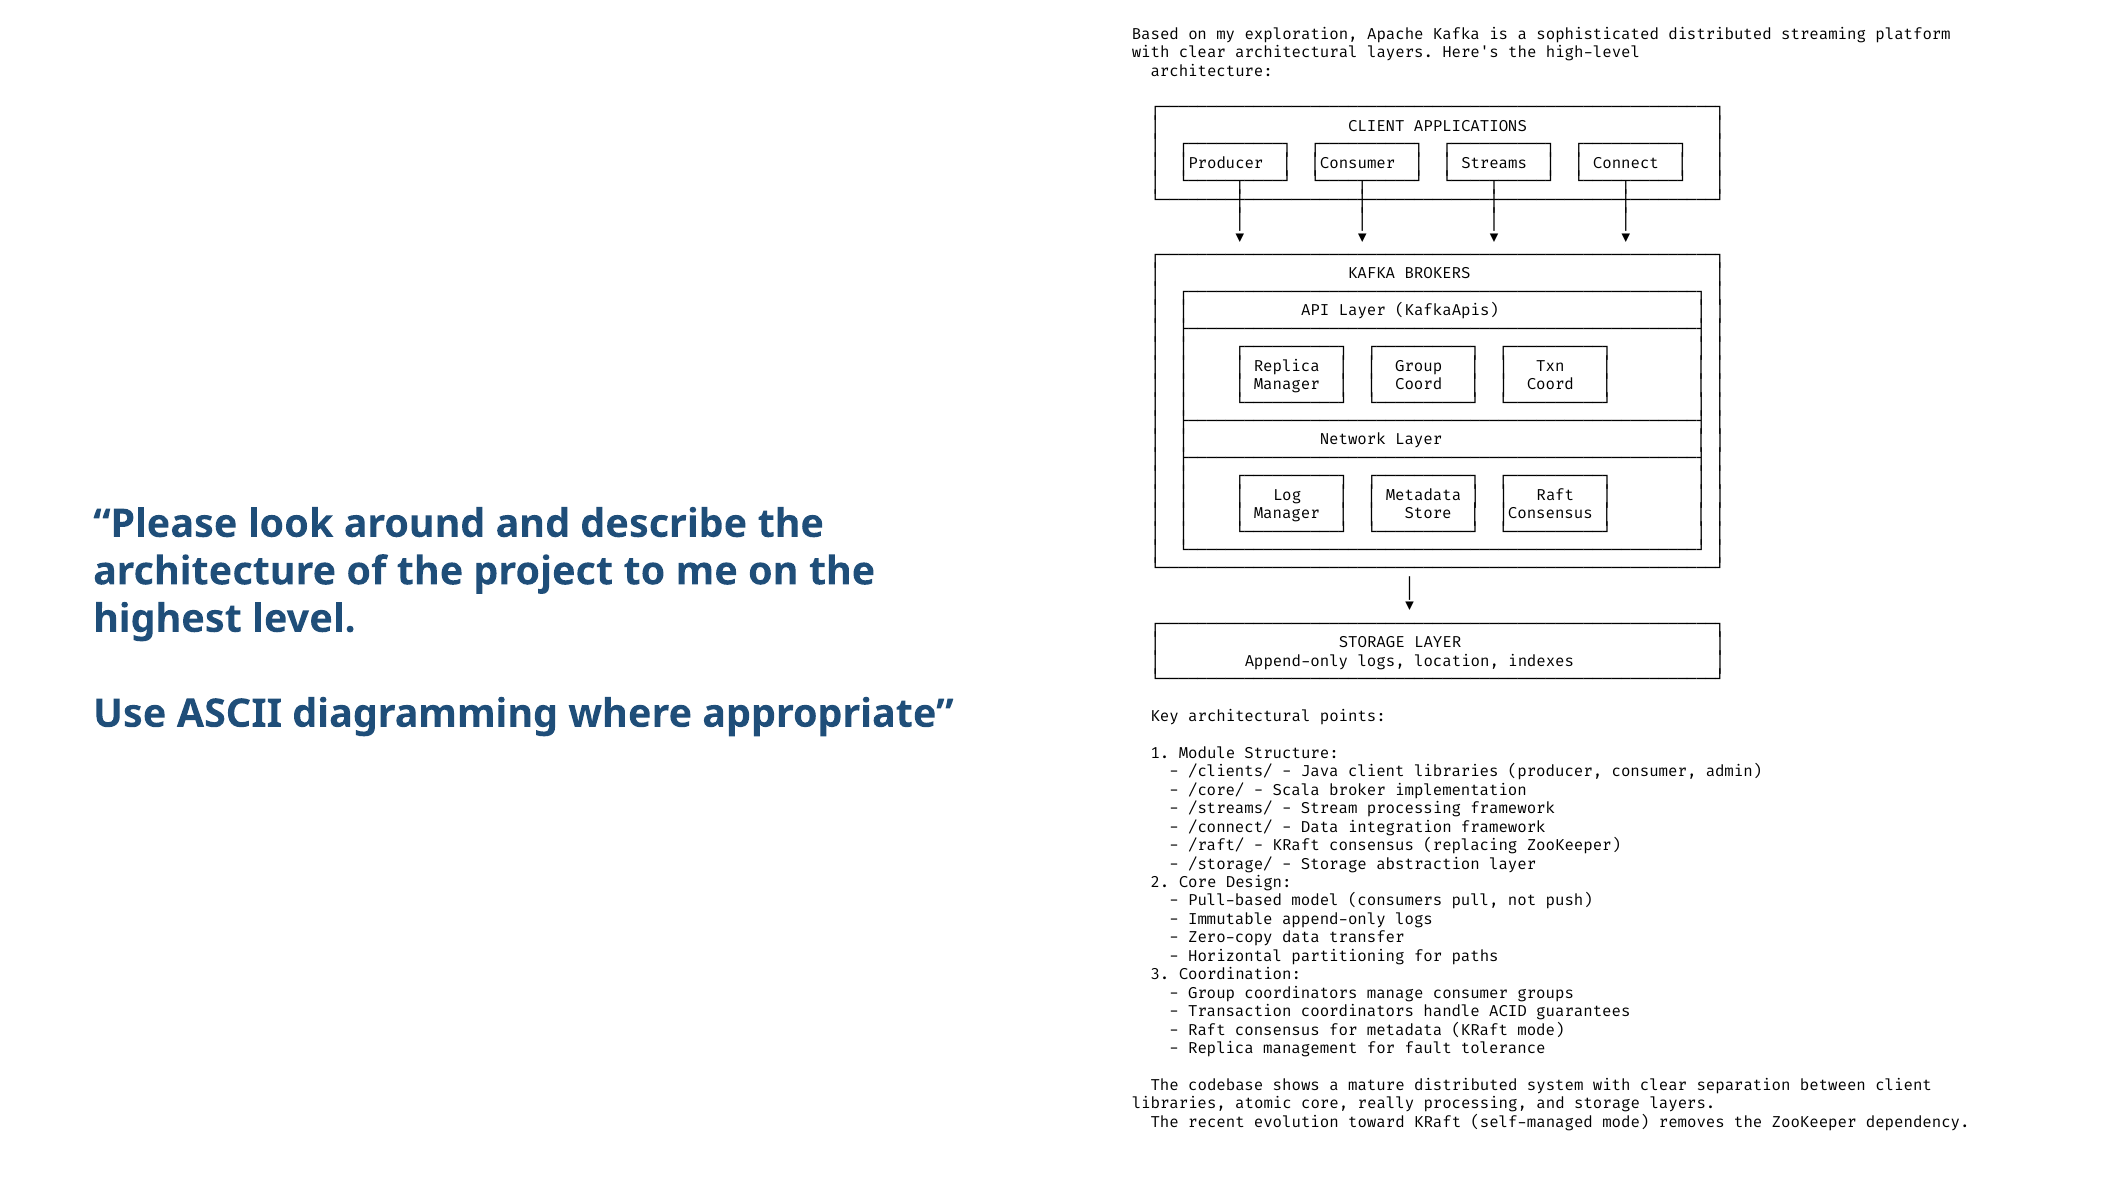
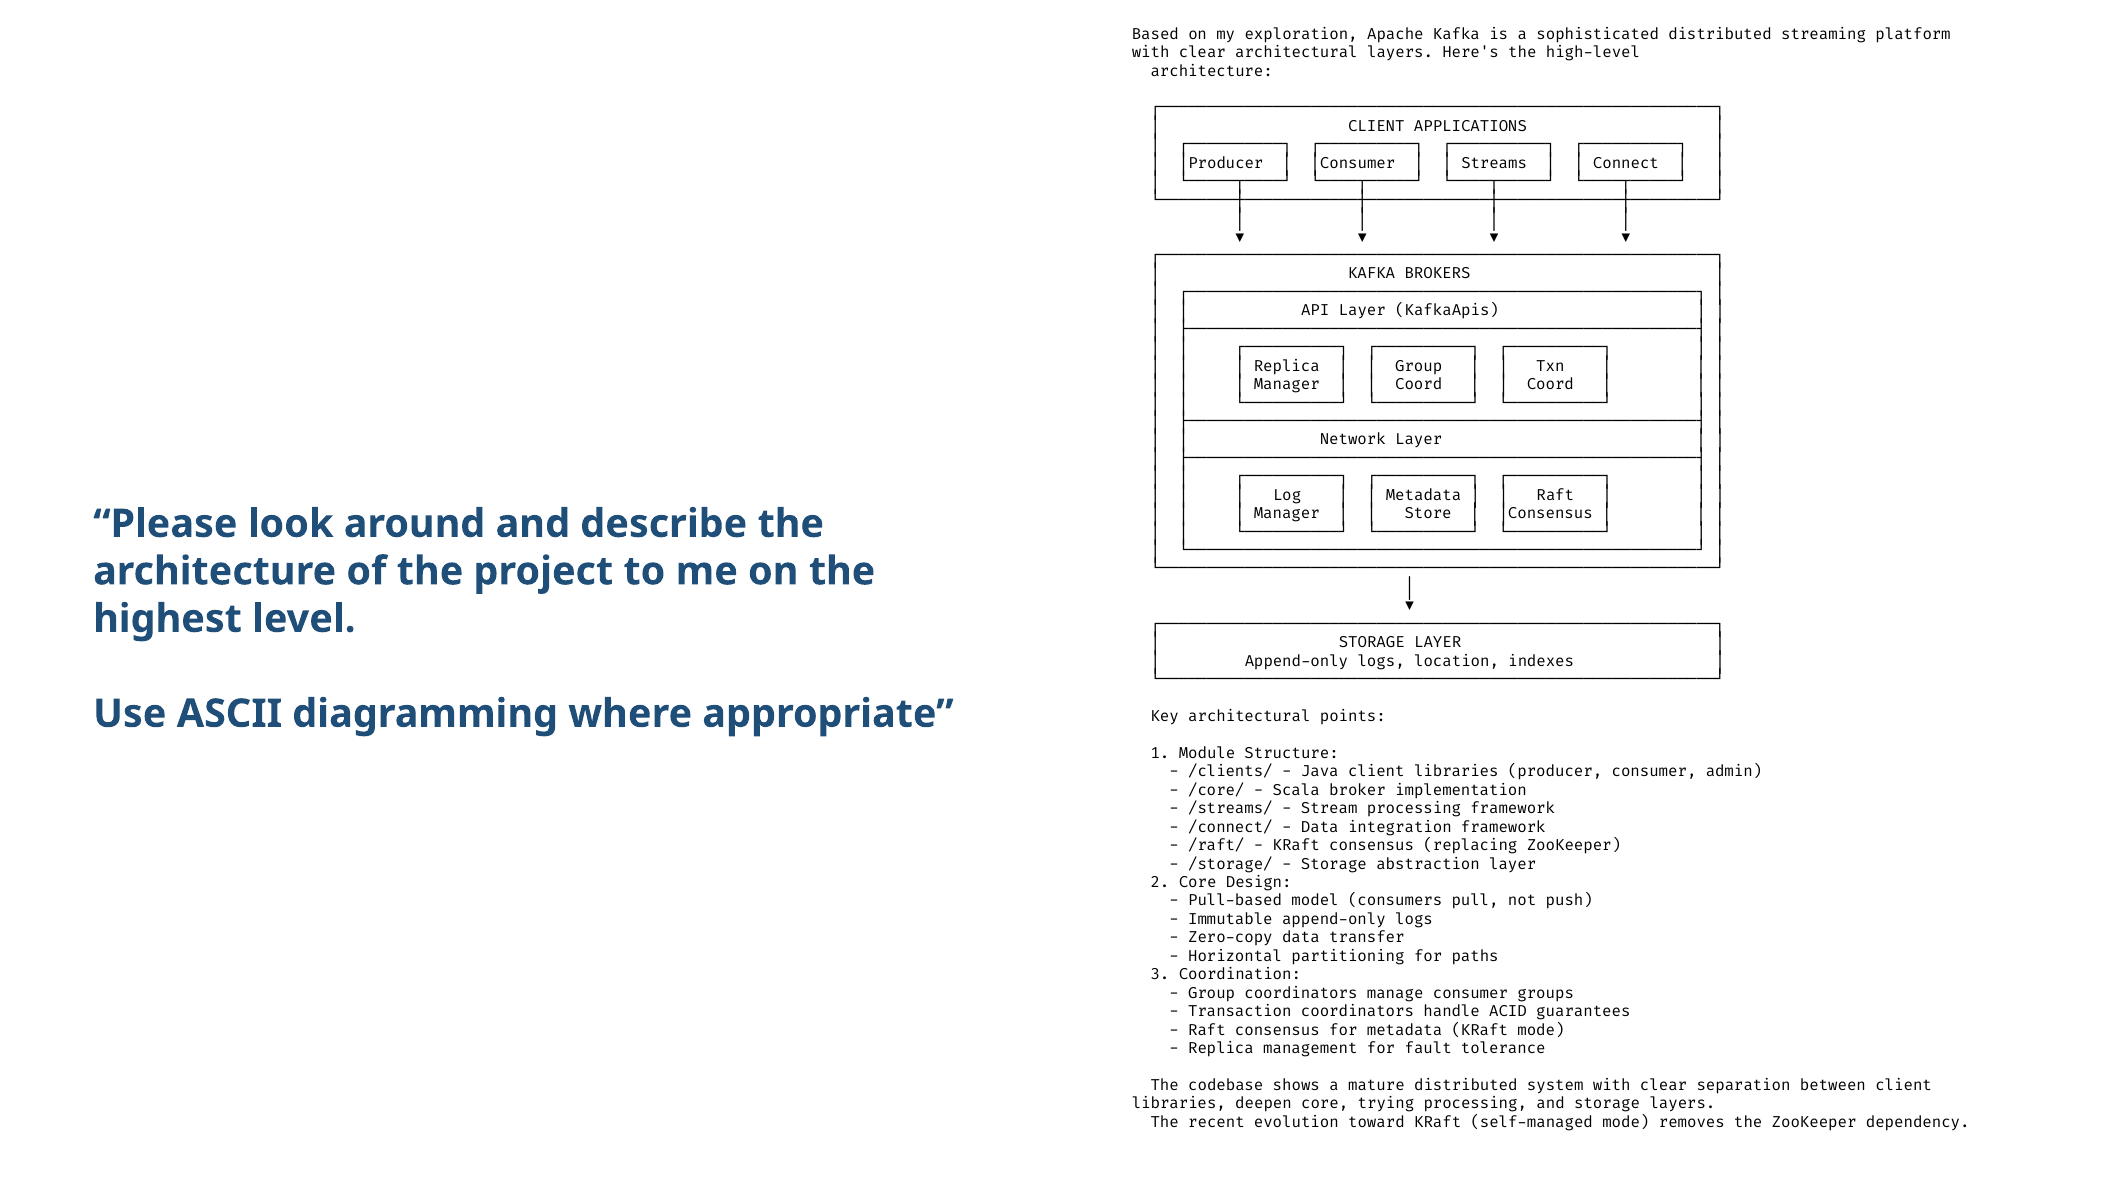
atomic: atomic -> deepen (1264, 1104)
really: really -> trying (1386, 1104)
